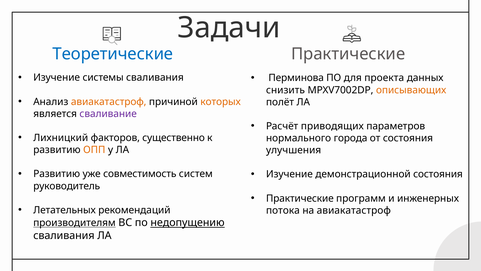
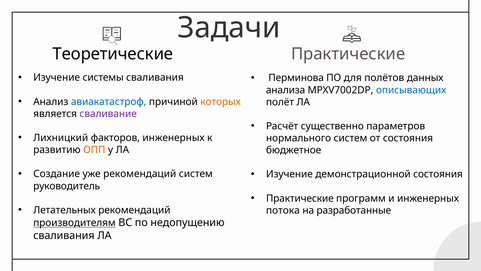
Теоретические colour: blue -> black (113, 54)
проекта: проекта -> полётов (384, 78)
снизить: снизить -> анализа (286, 90)
описывающих colour: orange -> blue (411, 90)
авиакатастроф colour: orange -> blue (109, 102)
приводящих: приводящих -> существенно (332, 126)
факторов существенно: существенно -> инженерных (174, 138)
нормального города: города -> систем (351, 138)
улучшения: улучшения -> бюджетное (294, 150)
Развитию: Развитию -> Создание (57, 174)
уже совместимость: совместимость -> рекомендаций (140, 174)
на авиакатастроф: авиакатастроф -> разработанные (354, 210)
недопущению underline: present -> none (187, 222)
